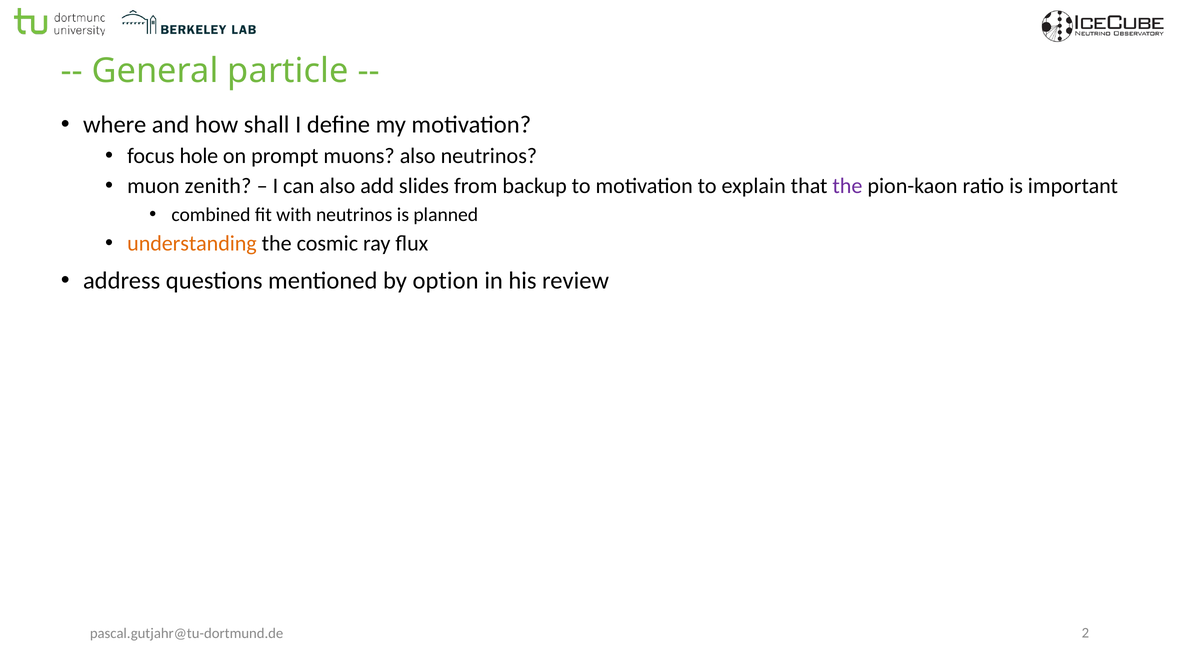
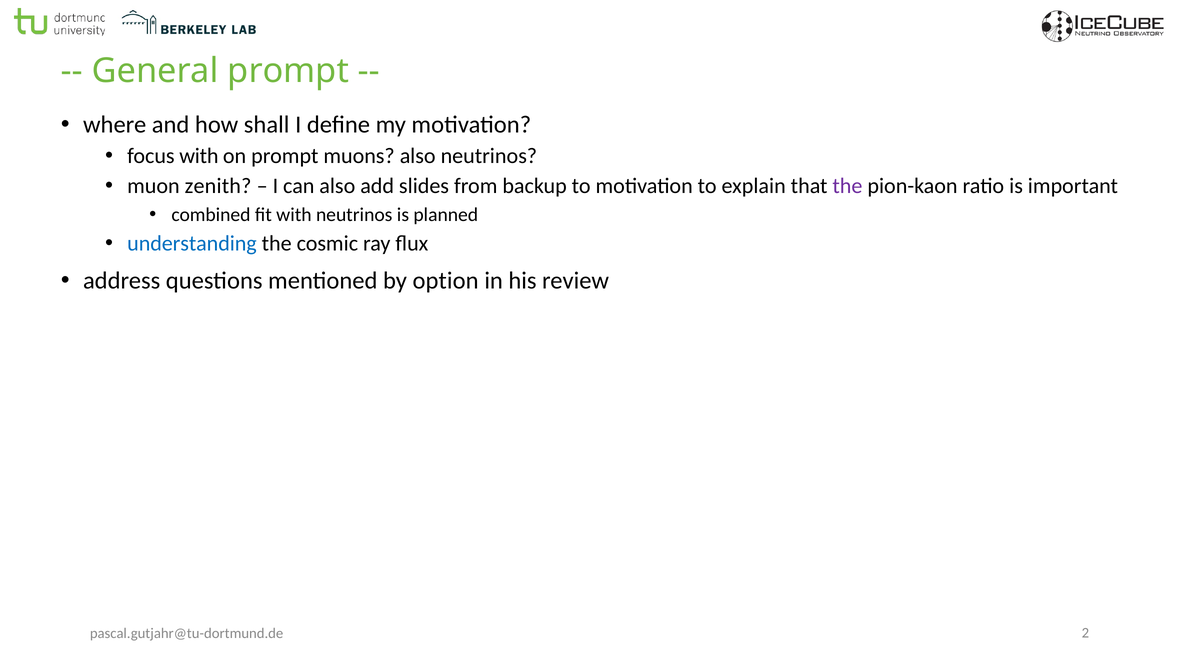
General particle: particle -> prompt (288, 71)
focus hole: hole -> with (199, 156)
understanding colour: orange -> blue (192, 243)
